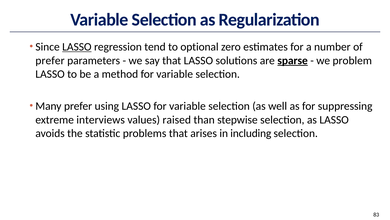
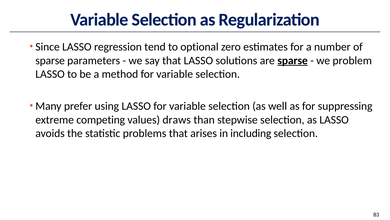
LASSO underline: present -> none (77, 47)
prefer: prefer -> sparse (50, 60)
interviews: interviews -> competing (101, 119)
raised: raised -> draws (177, 119)
